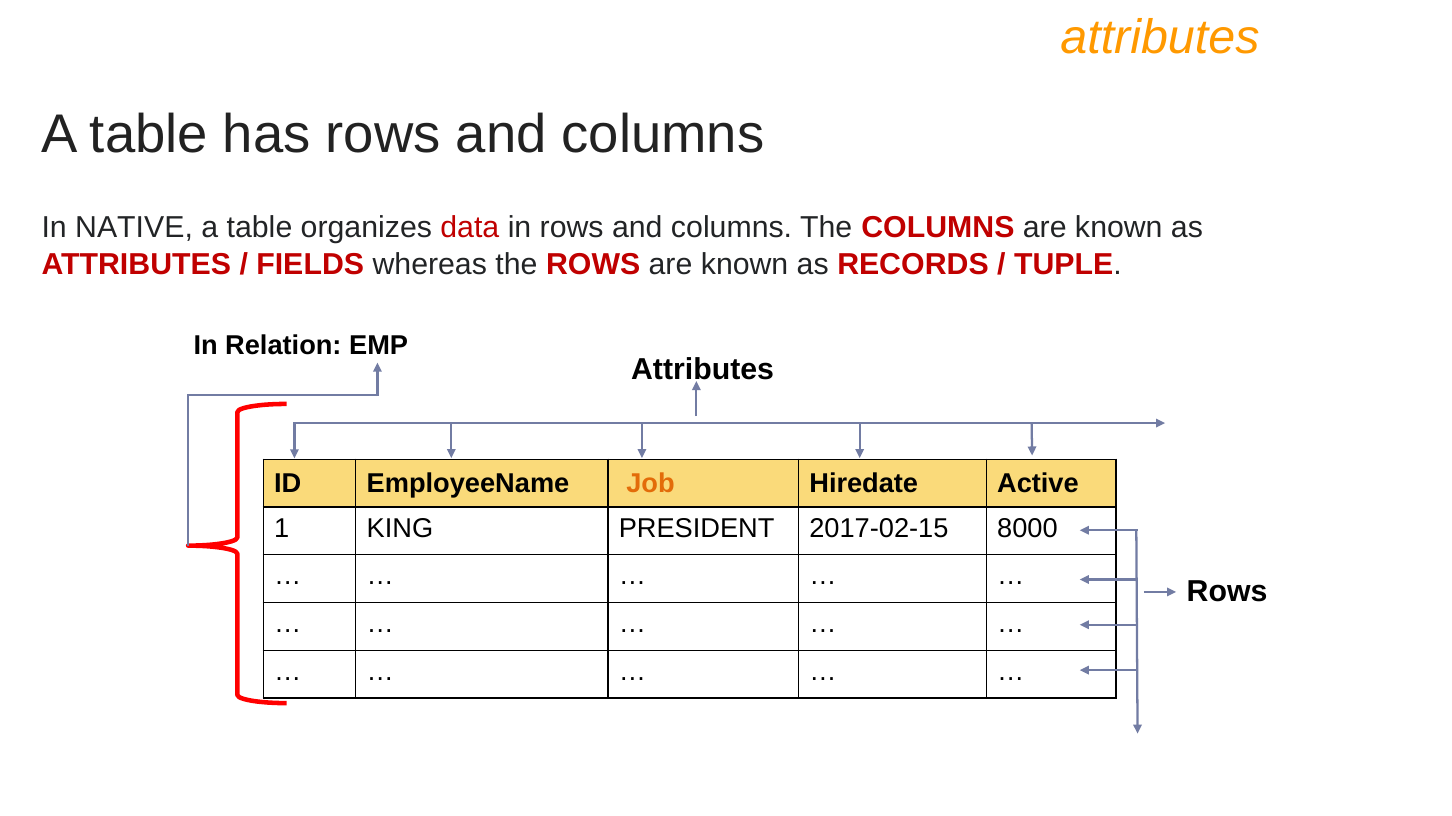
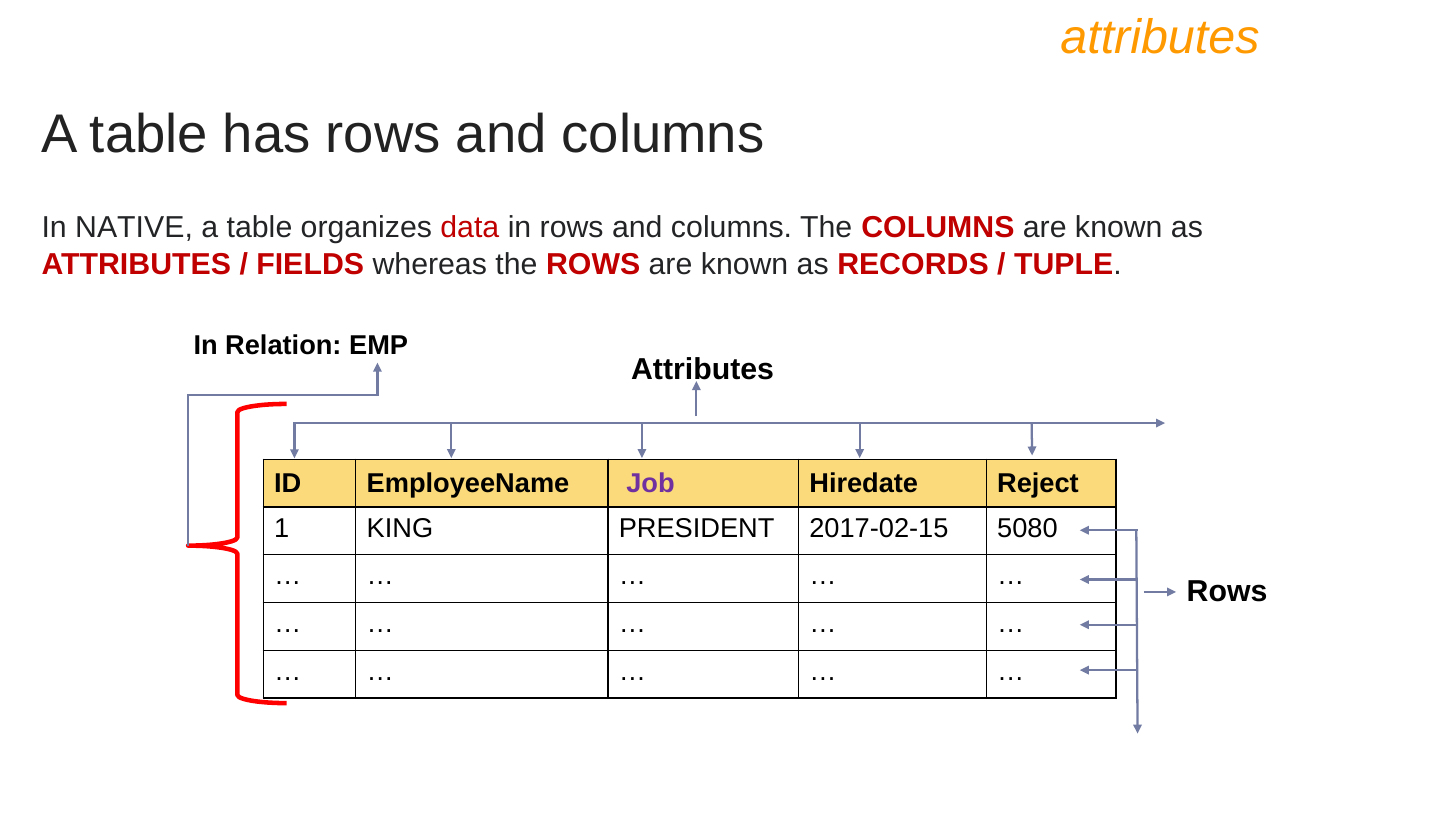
Job colour: orange -> purple (650, 484)
Active: Active -> Reject (1038, 484)
8000: 8000 -> 5080 (1027, 529)
